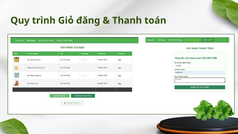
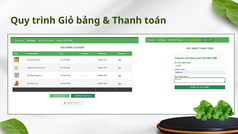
đăng: đăng -> bảng (88, 20)
